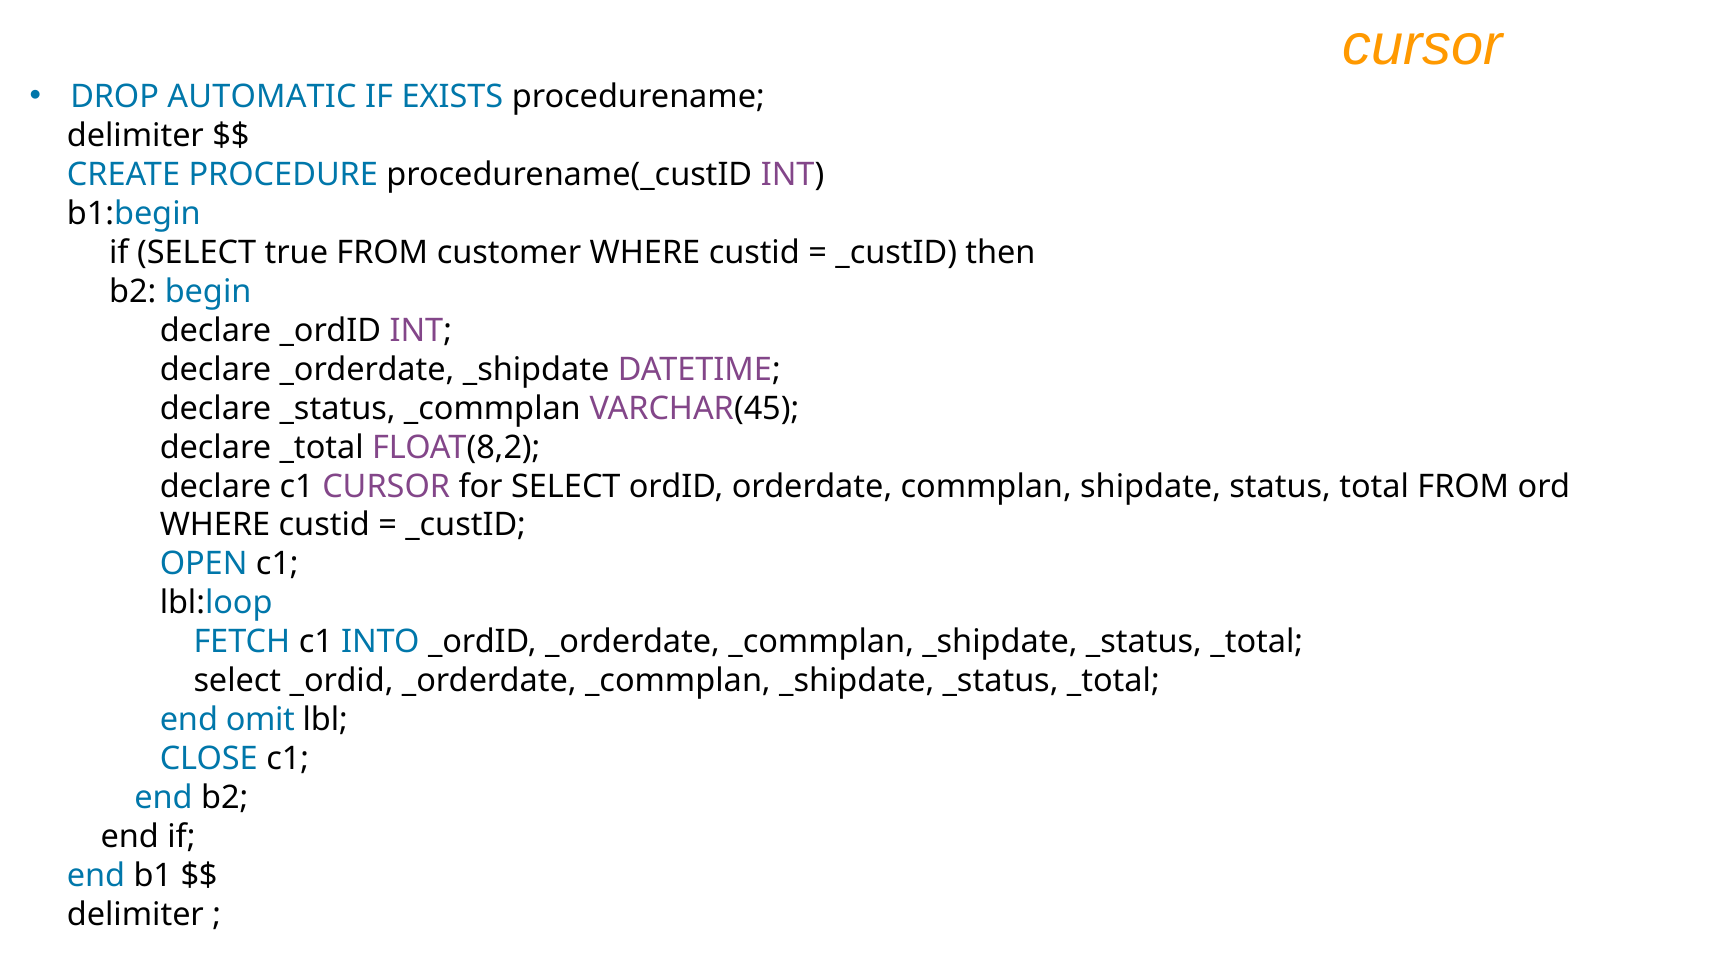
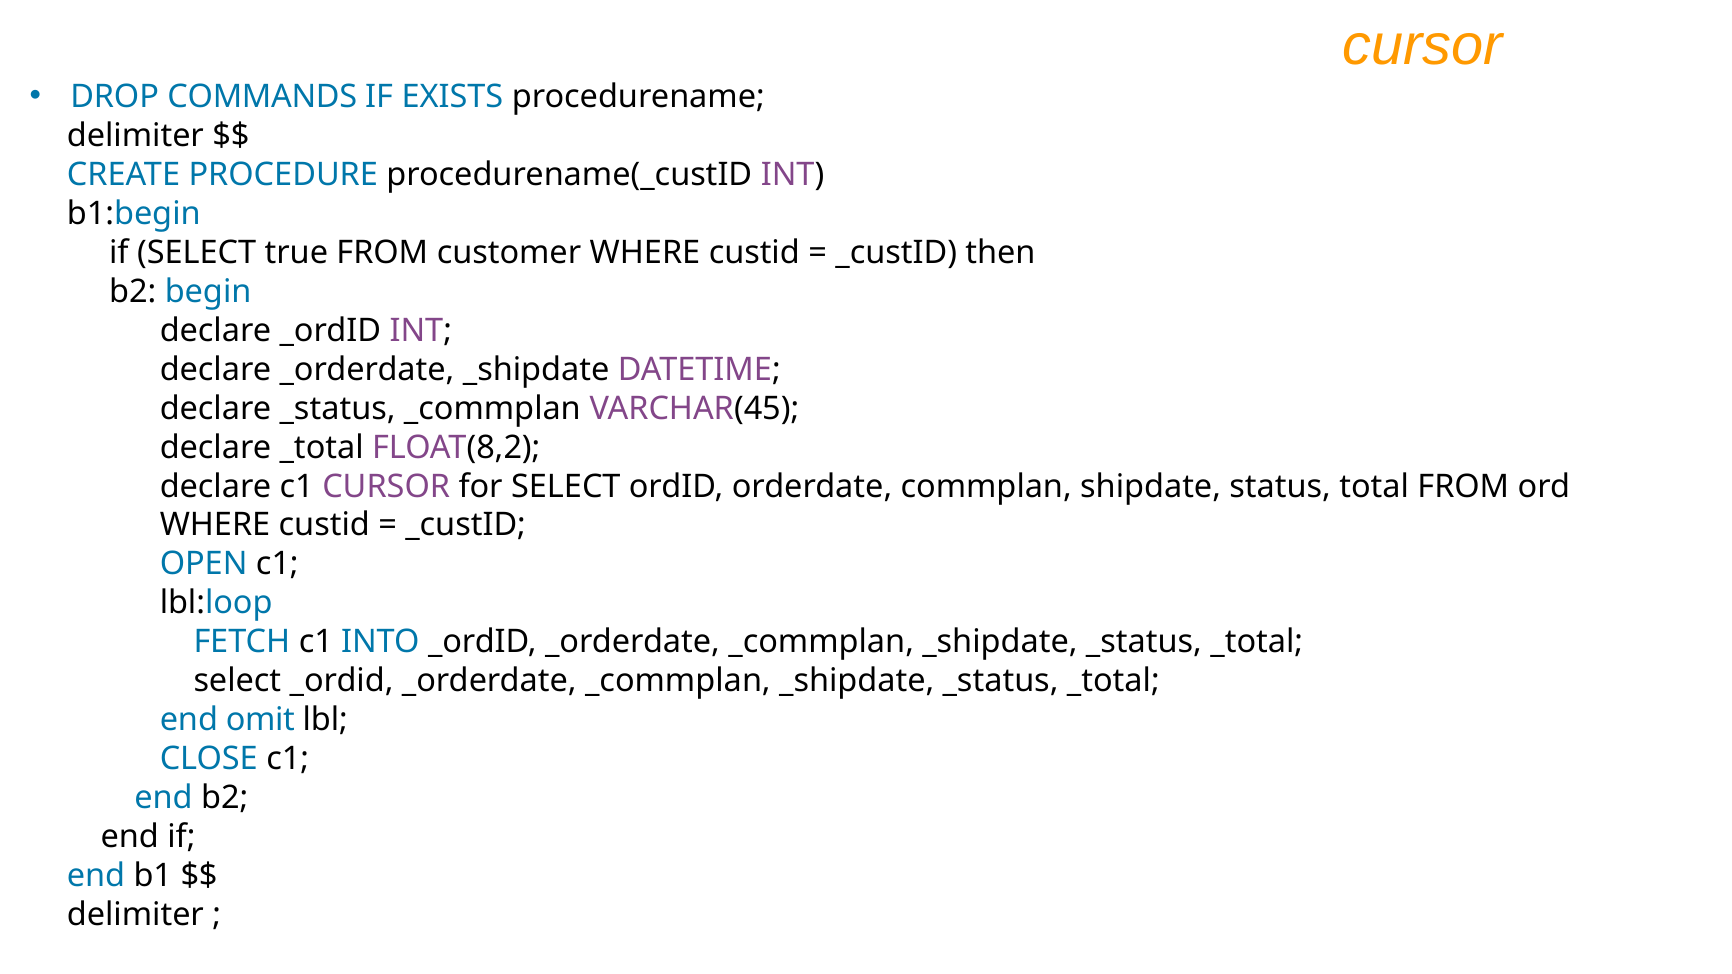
AUTOMATIC: AUTOMATIC -> COMMANDS (262, 97)
